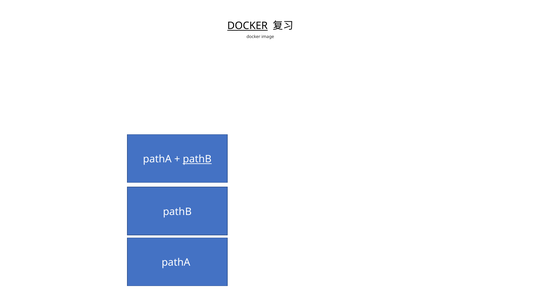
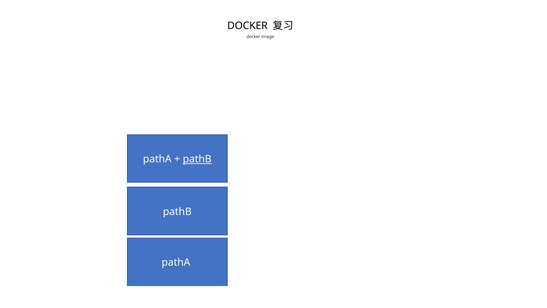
DOCKER underline: present -> none (247, 26)
